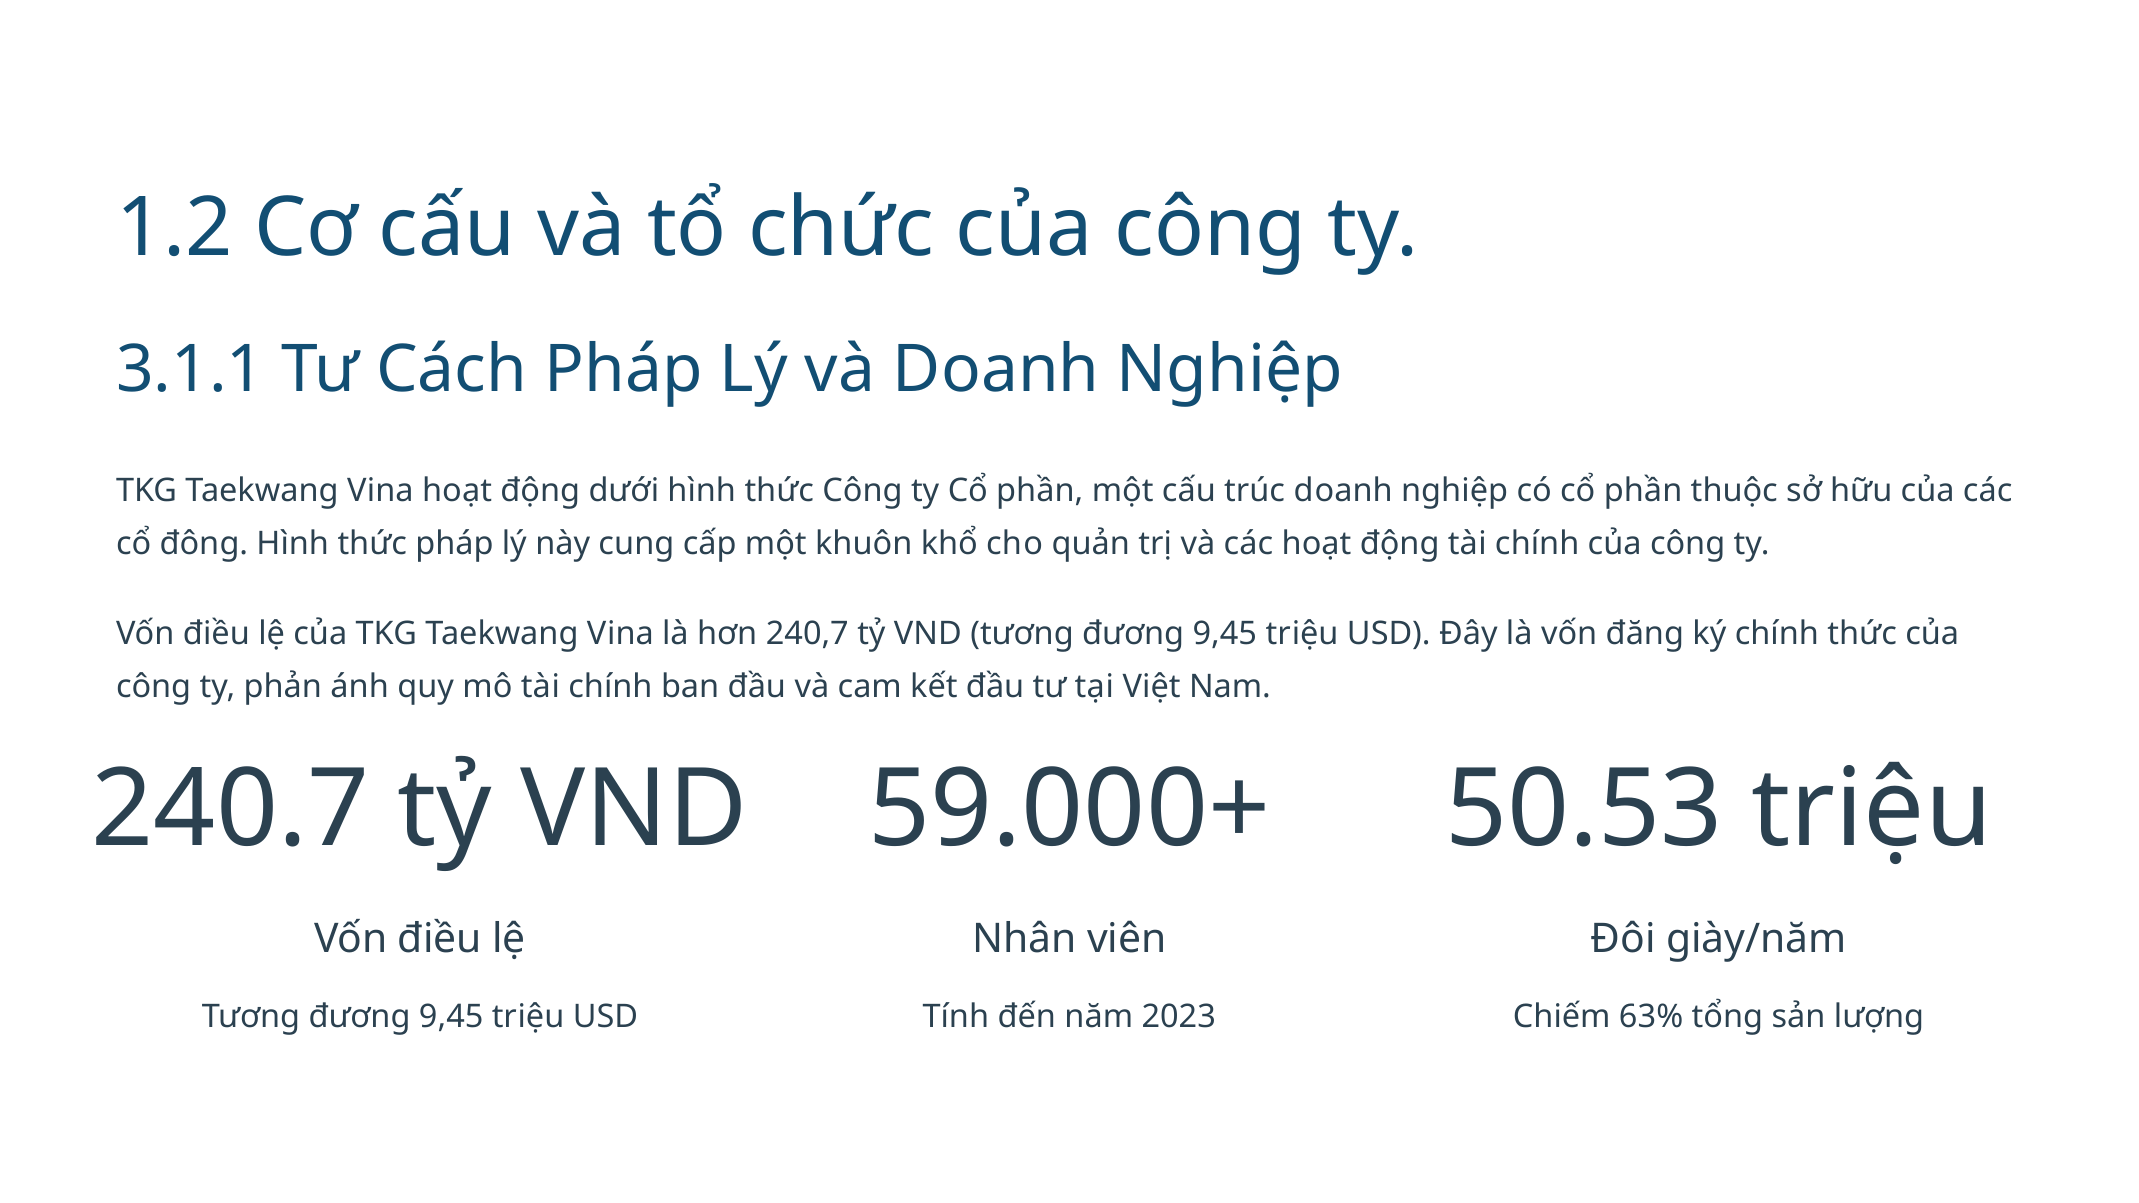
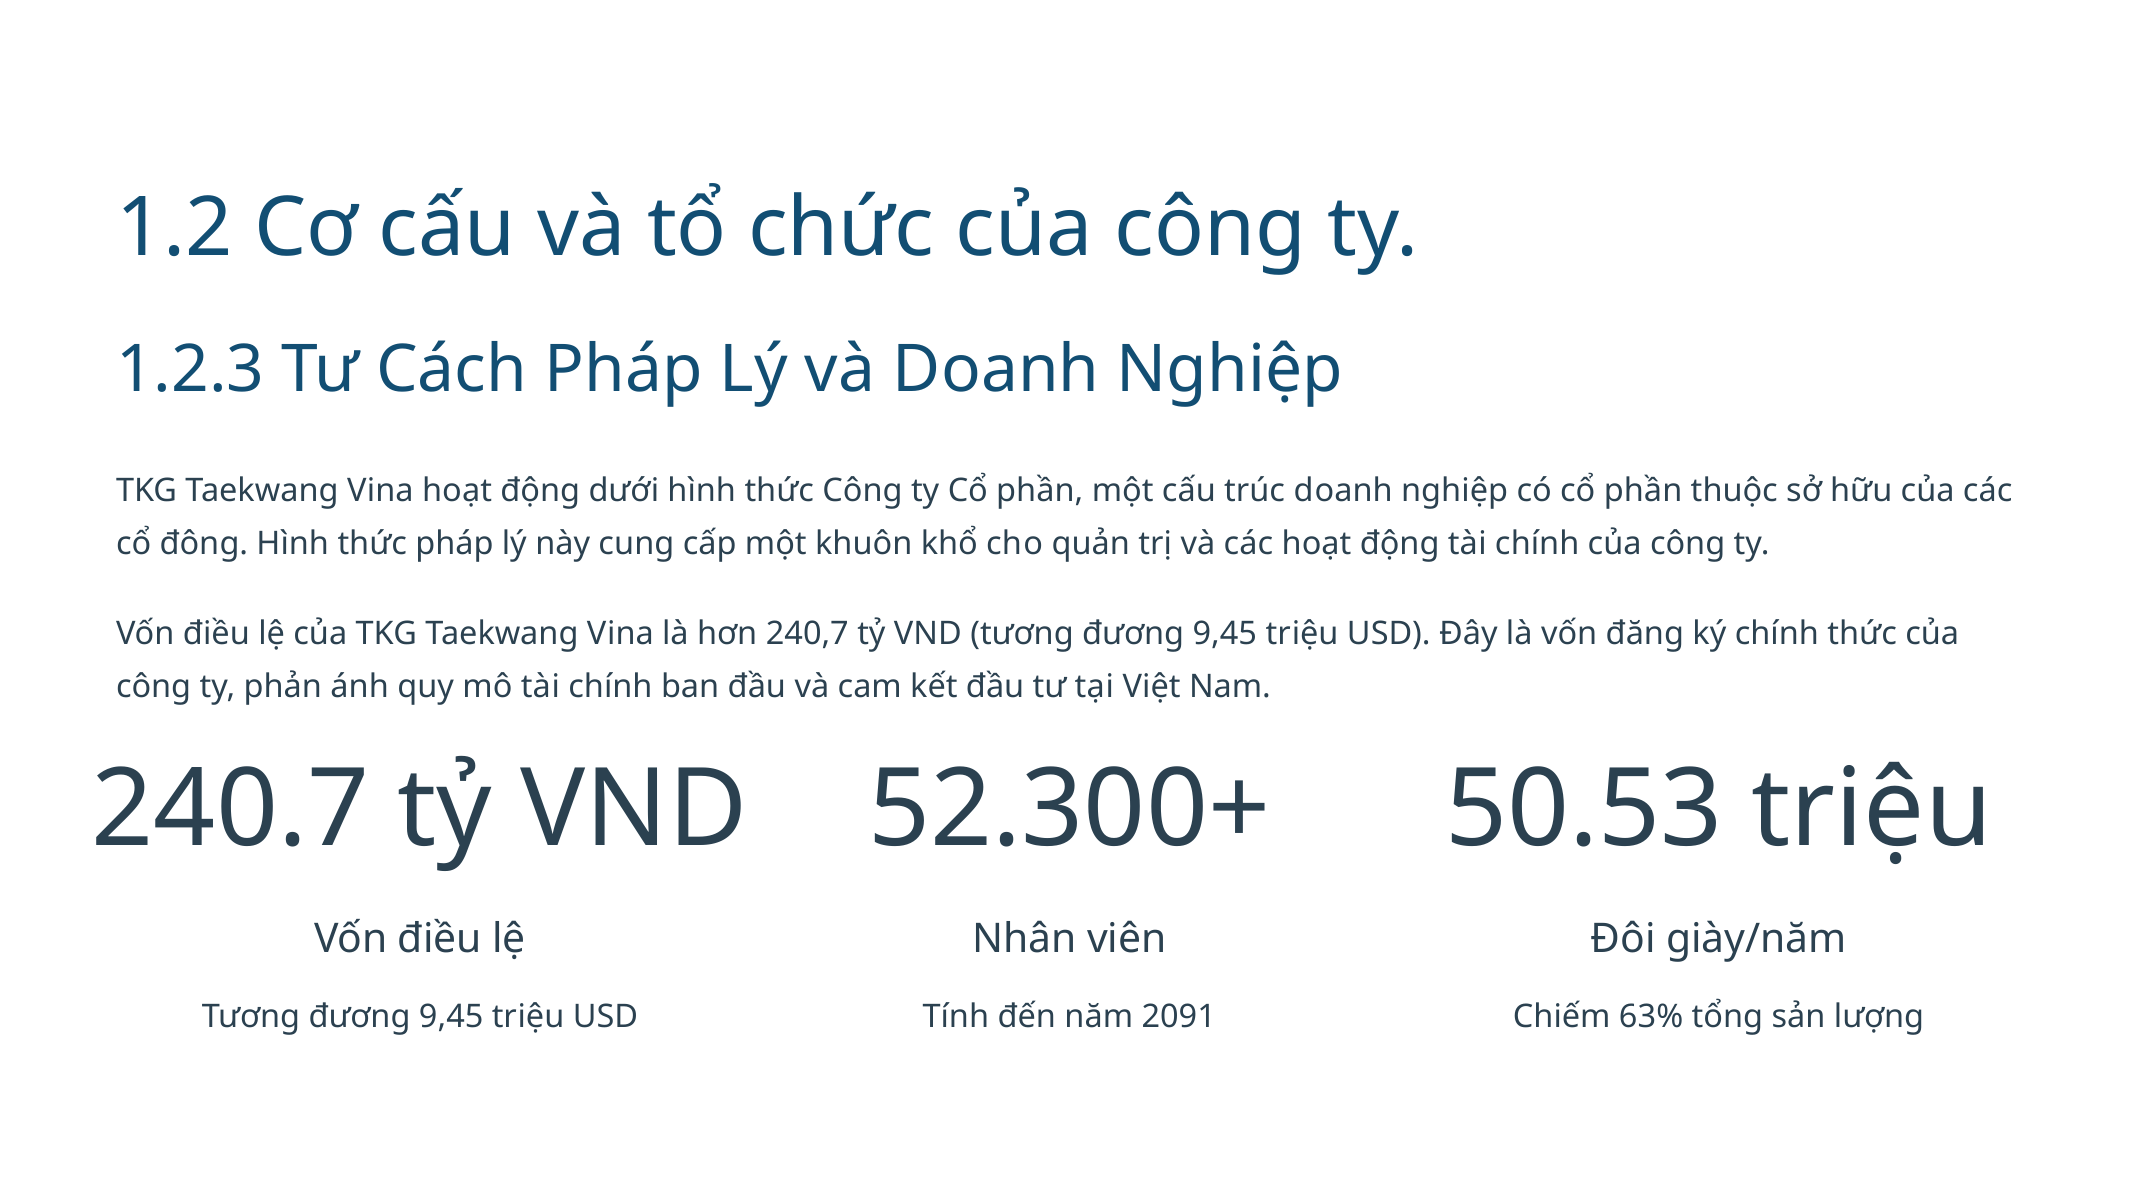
3.1.1: 3.1.1 -> 1.2.3 (190, 370)
59.000+: 59.000+ -> 52.300+ (1069, 810)
2023: 2023 -> 2091 (1179, 1017)
